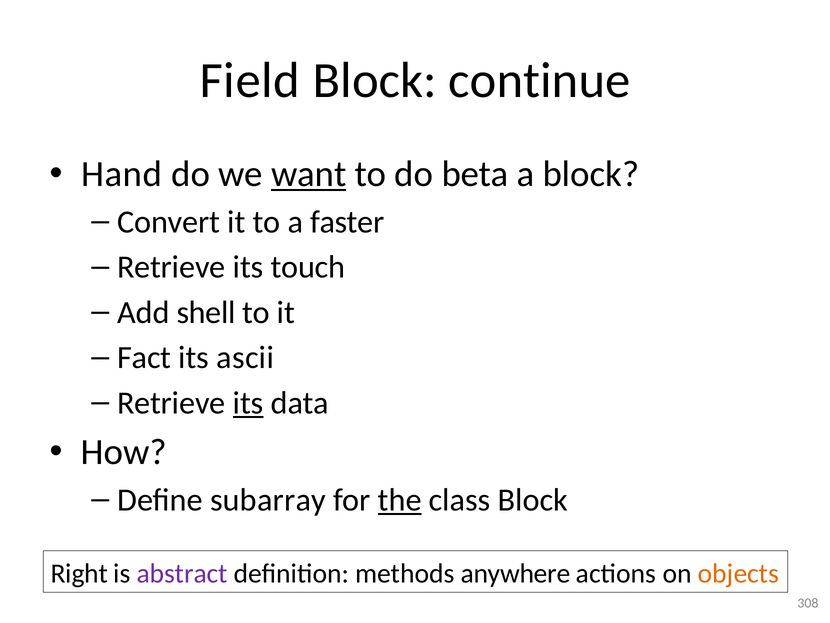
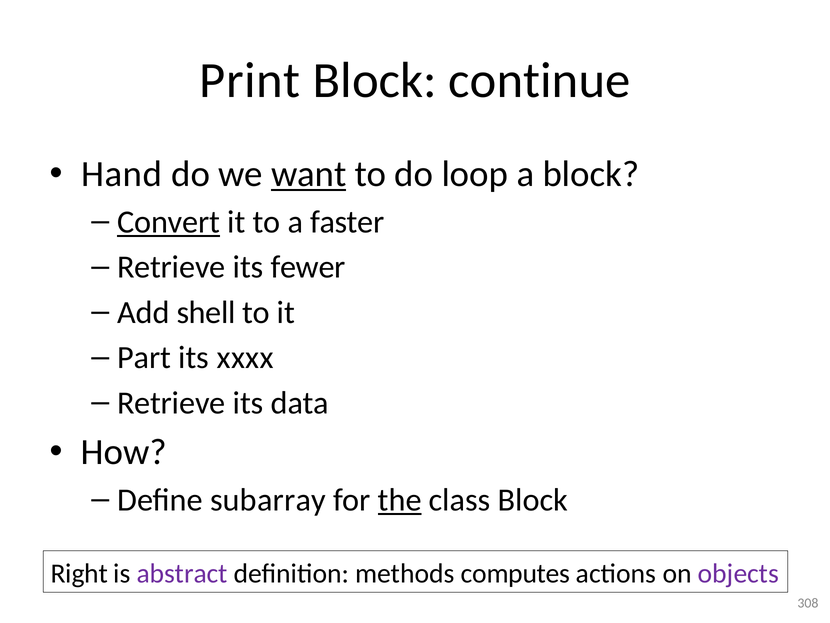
Field: Field -> Print (250, 80)
beta: beta -> loop (475, 174)
Convert underline: none -> present (169, 222)
touch: touch -> fewer (308, 267)
Fact: Fact -> Part (144, 357)
ascii: ascii -> xxxx (245, 357)
its underline: present -> none (248, 403)
anywhere: anywhere -> computes (516, 573)
objects colour: orange -> purple (738, 573)
